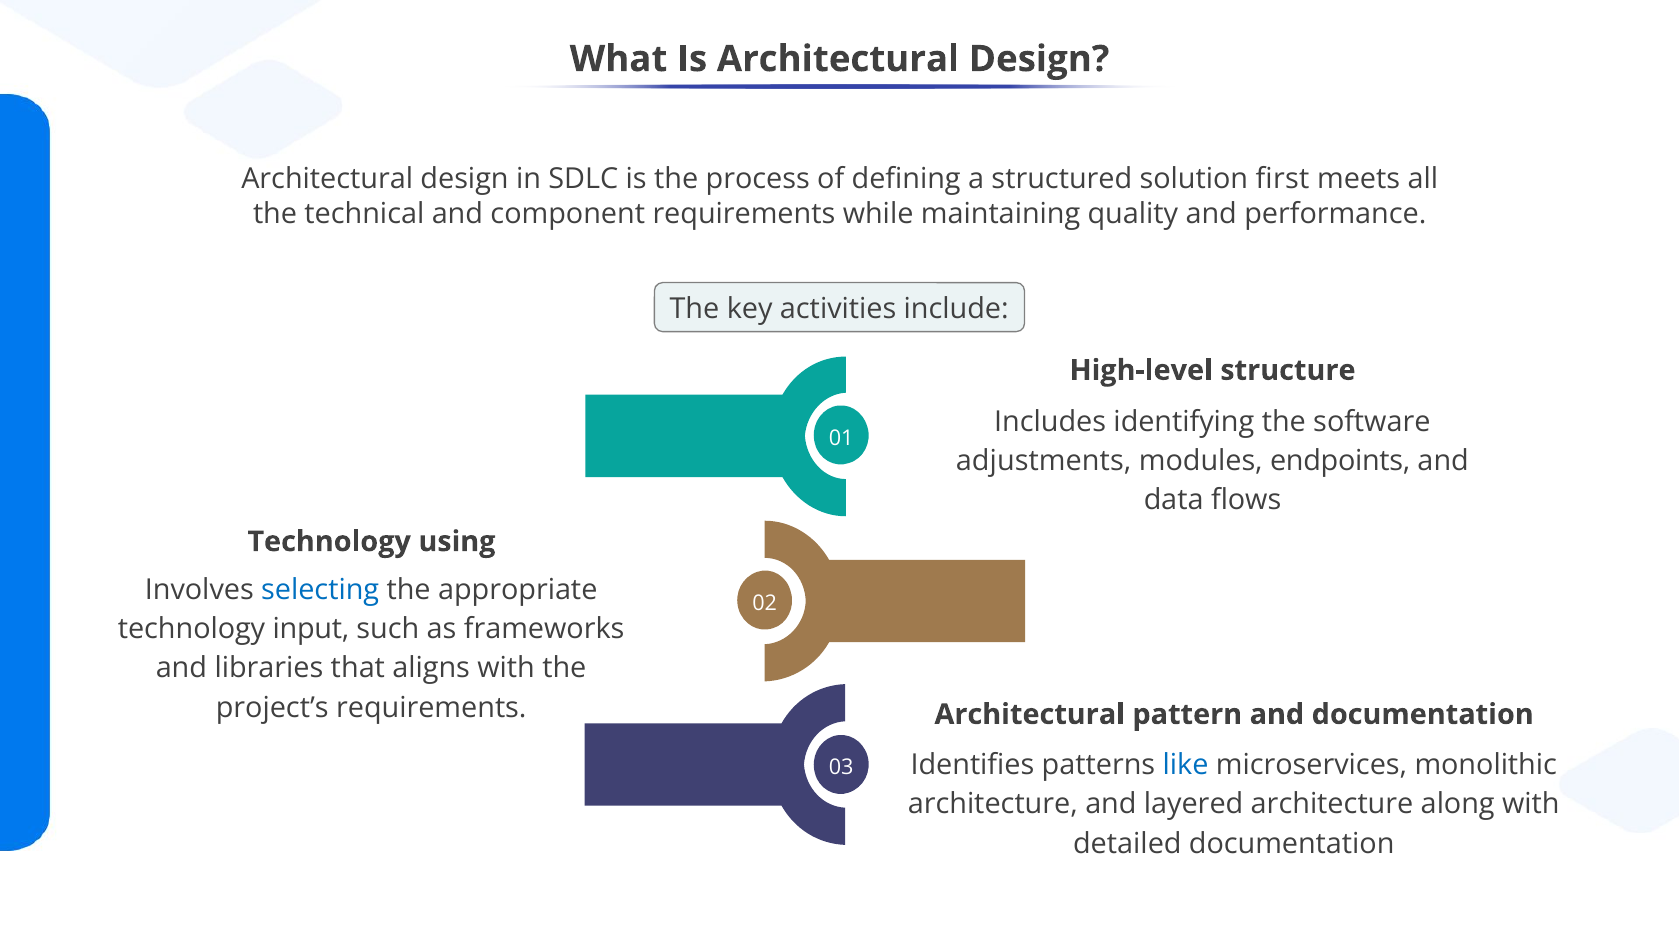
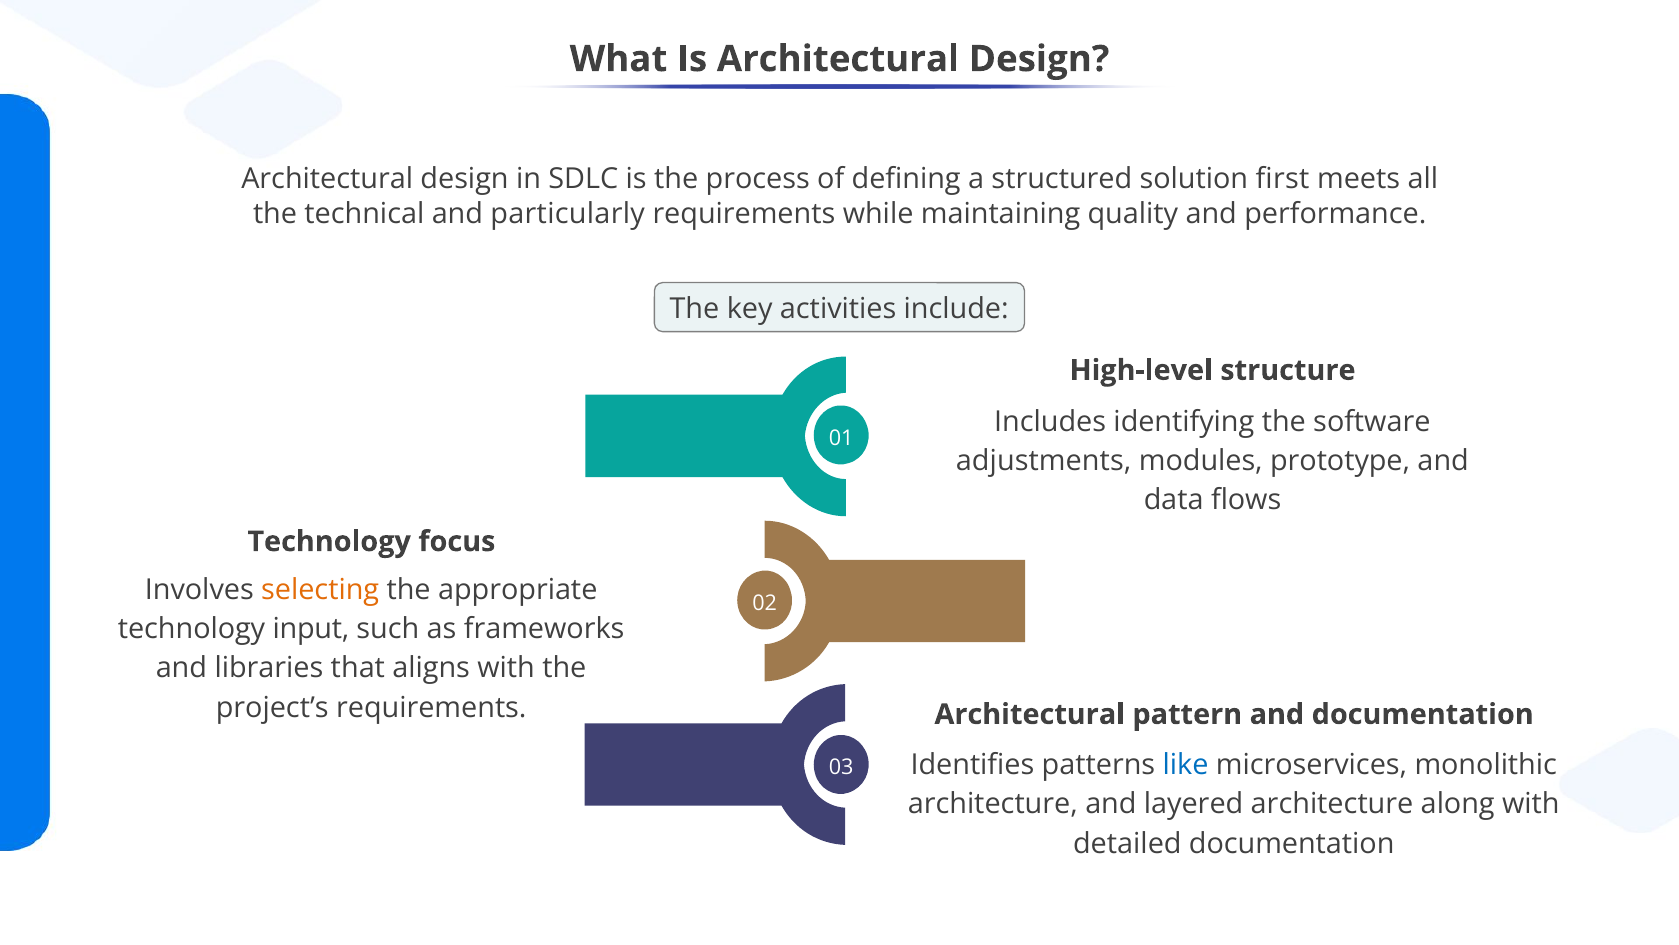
component: component -> particularly (568, 214)
endpoints: endpoints -> prototype (1340, 460)
using: using -> focus (457, 541)
selecting colour: blue -> orange (320, 590)
